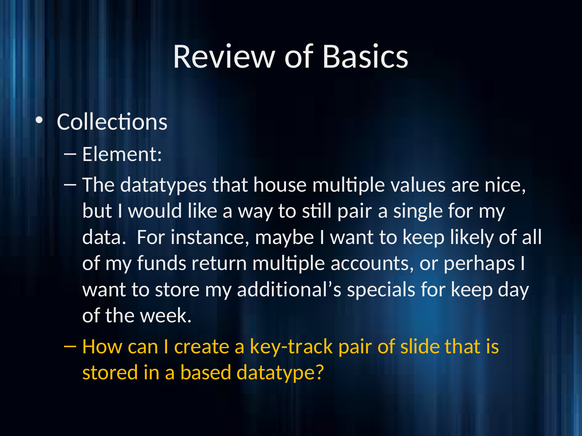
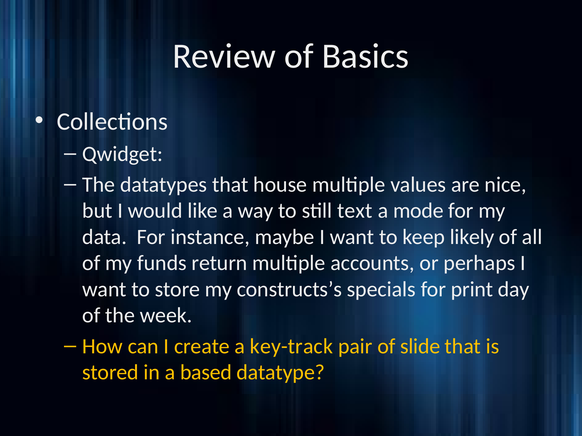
Element: Element -> Qwidget (123, 154)
still pair: pair -> text (355, 211)
single: single -> mode (418, 211)
additional’s: additional’s -> constructs’s (289, 290)
for keep: keep -> print (472, 290)
